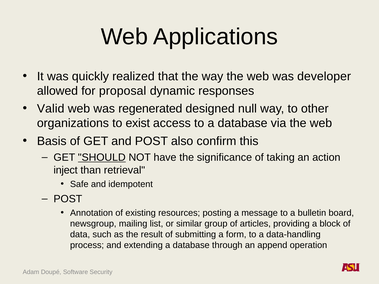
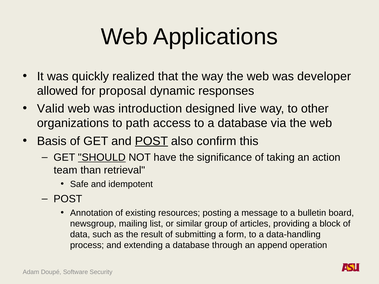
regenerated: regenerated -> introduction (150, 109)
null: null -> live (247, 109)
exist: exist -> path (138, 123)
POST underline: none -> present (151, 141)
inject: inject -> team (65, 170)
